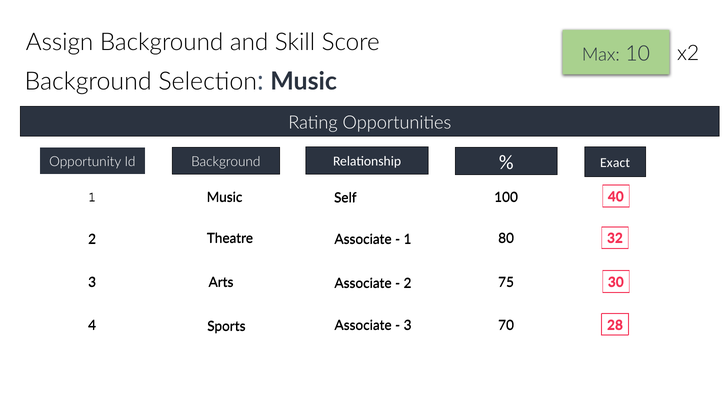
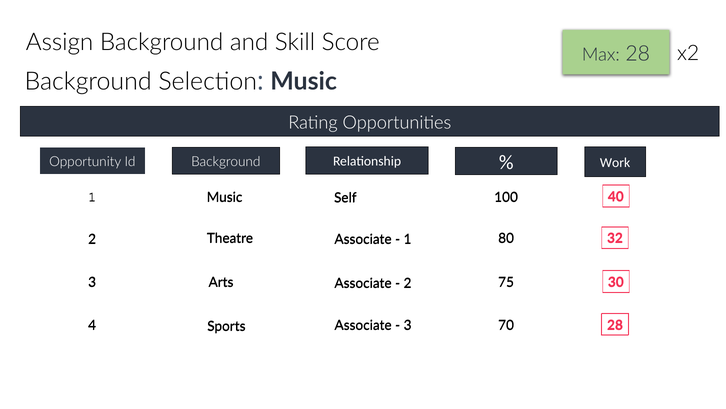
Max 10: 10 -> 28 (638, 53)
Exact: Exact -> Work (615, 162)
